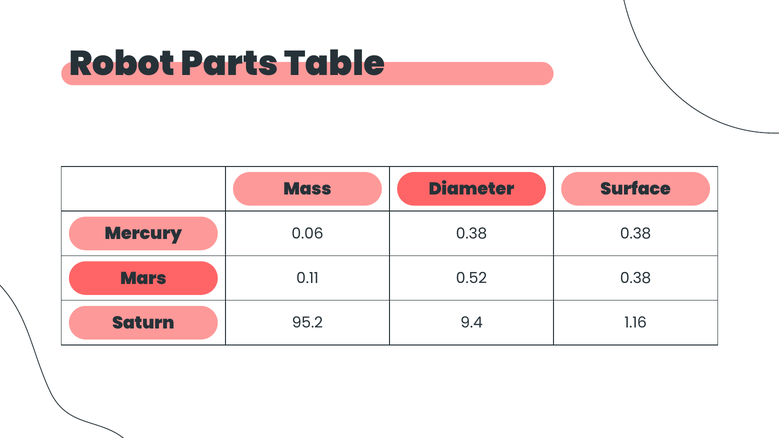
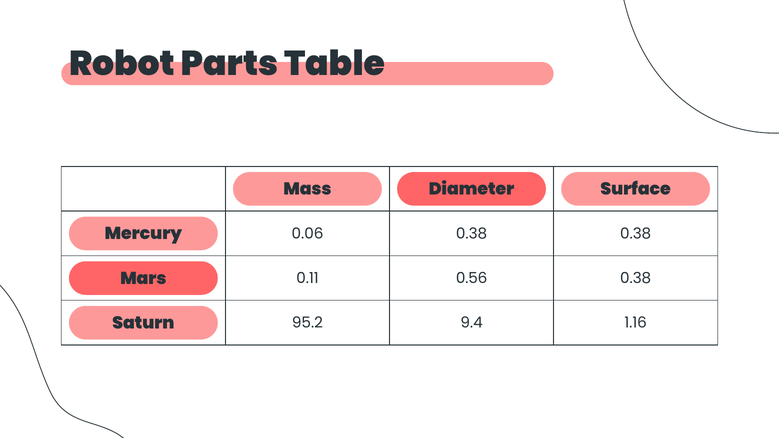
0.52: 0.52 -> 0.56 (472, 278)
